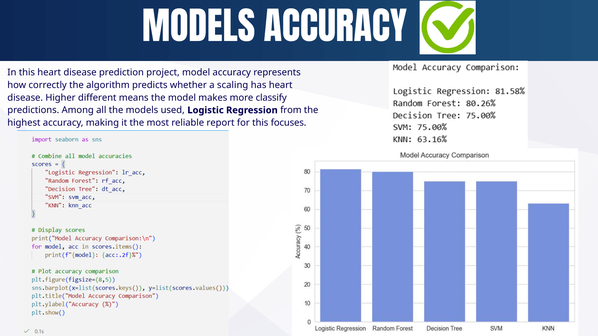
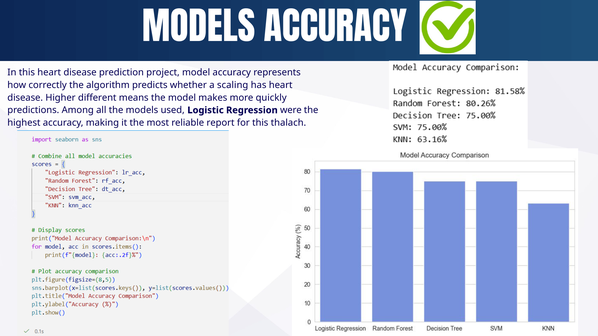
classify: classify -> quickly (271, 98)
from: from -> were (291, 110)
focuses: focuses -> thalach (288, 123)
